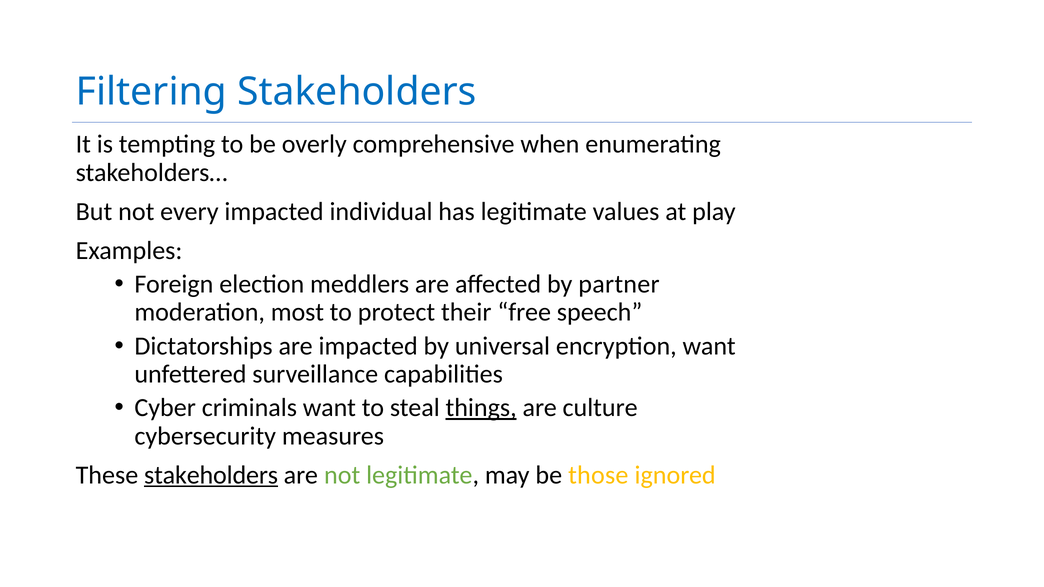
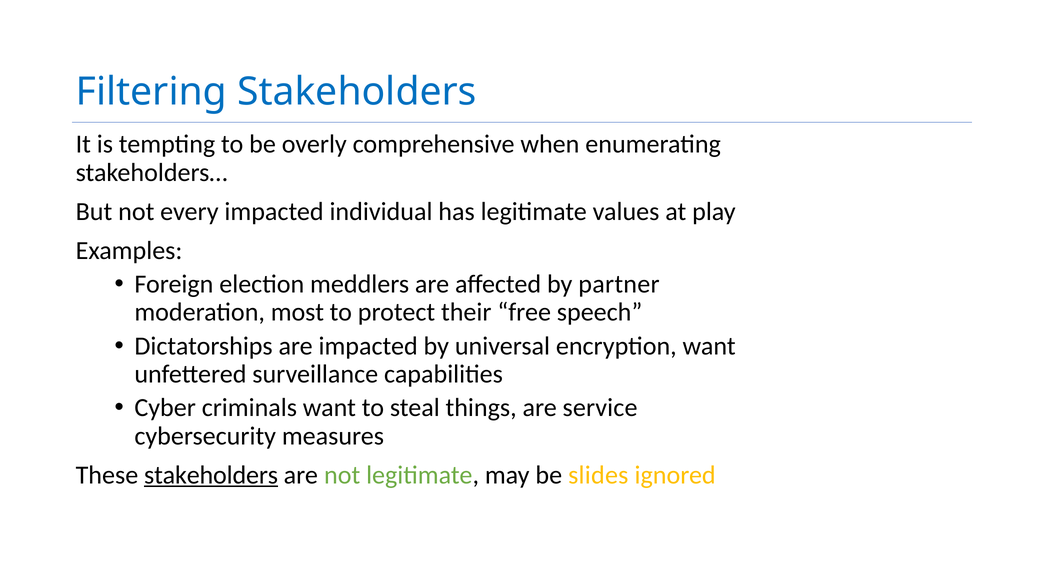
things underline: present -> none (481, 408)
culture: culture -> service (600, 408)
those: those -> slides (598, 475)
